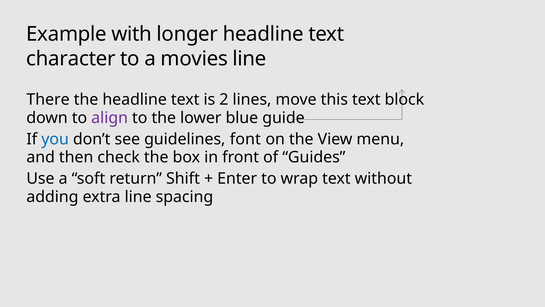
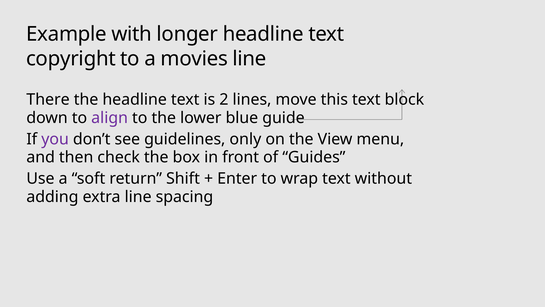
character: character -> copyright (71, 59)
you colour: blue -> purple (55, 139)
font: font -> only (245, 139)
